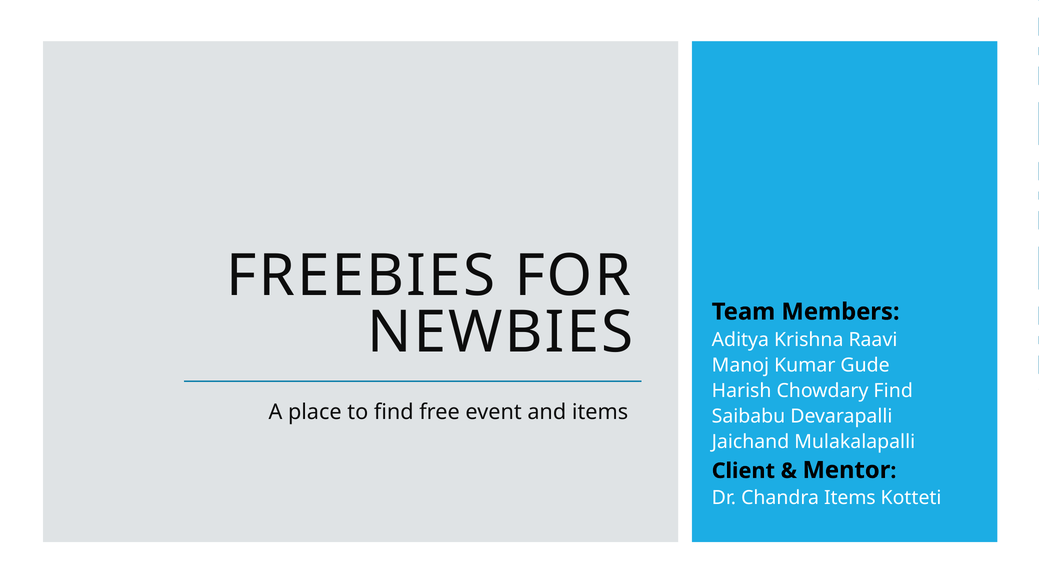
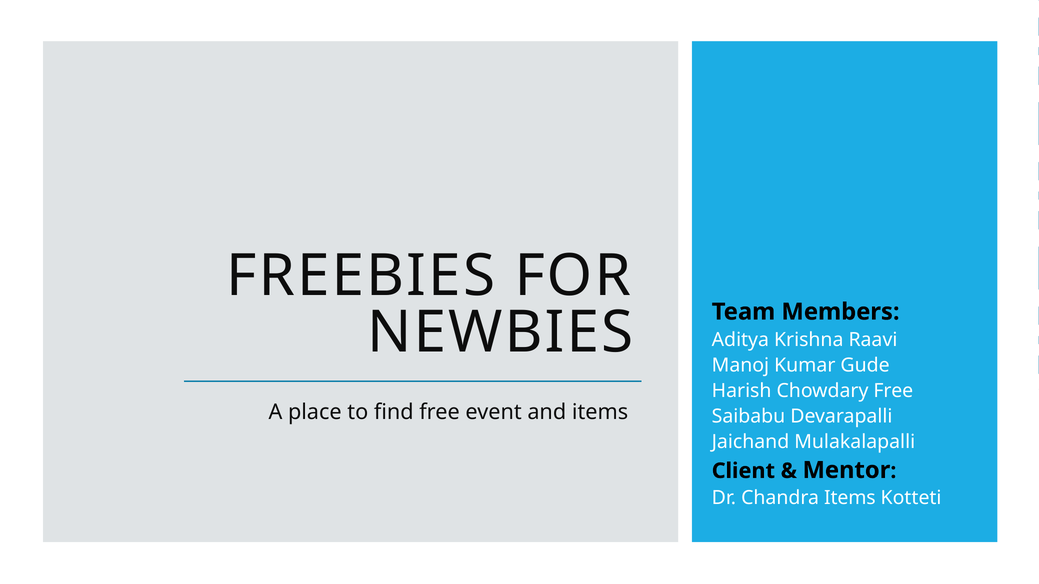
Chowdary Find: Find -> Free (893, 391)
